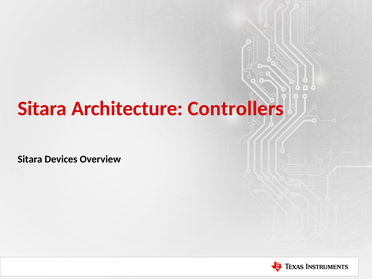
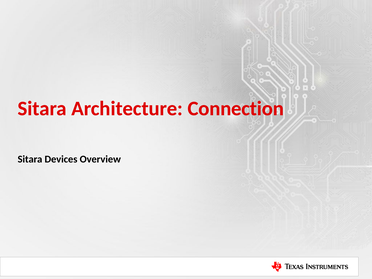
Controllers: Controllers -> Connection (236, 108)
